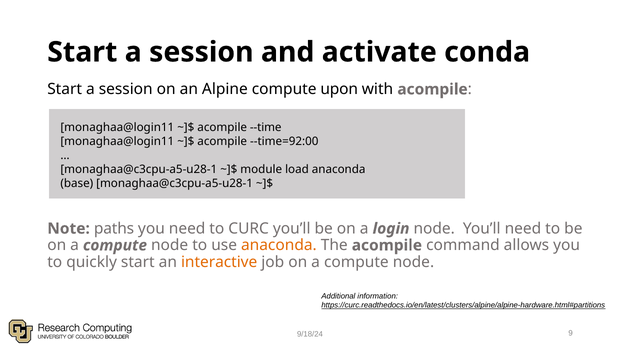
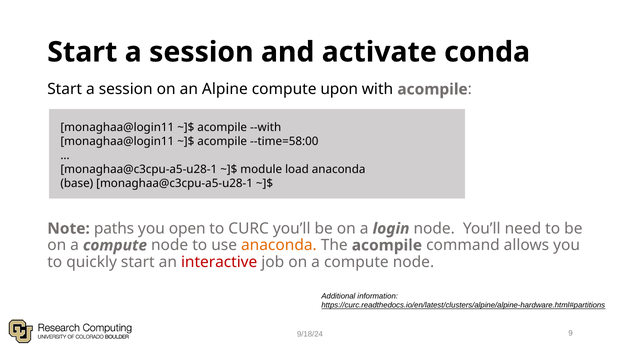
--time: --time -> --with (266, 127)
--time=92:00: --time=92:00 -> --time=58:00 (284, 141)
you need: need -> open (187, 228)
interactive colour: orange -> red (219, 262)
